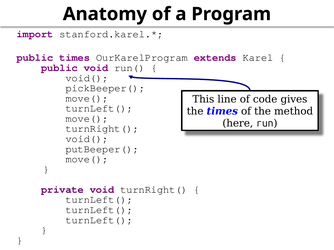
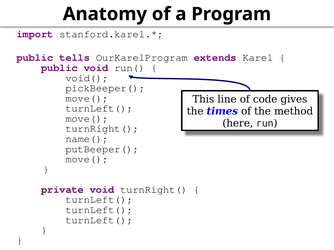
public times: times -> tells (75, 58)
void(: void( -> name( (87, 139)
